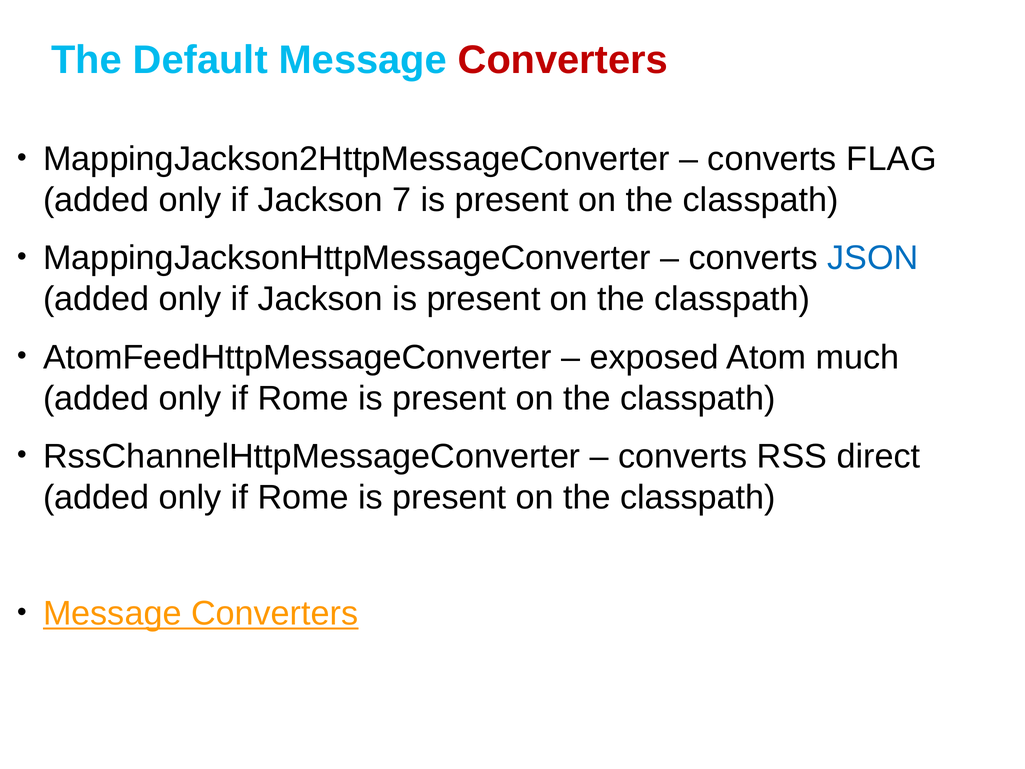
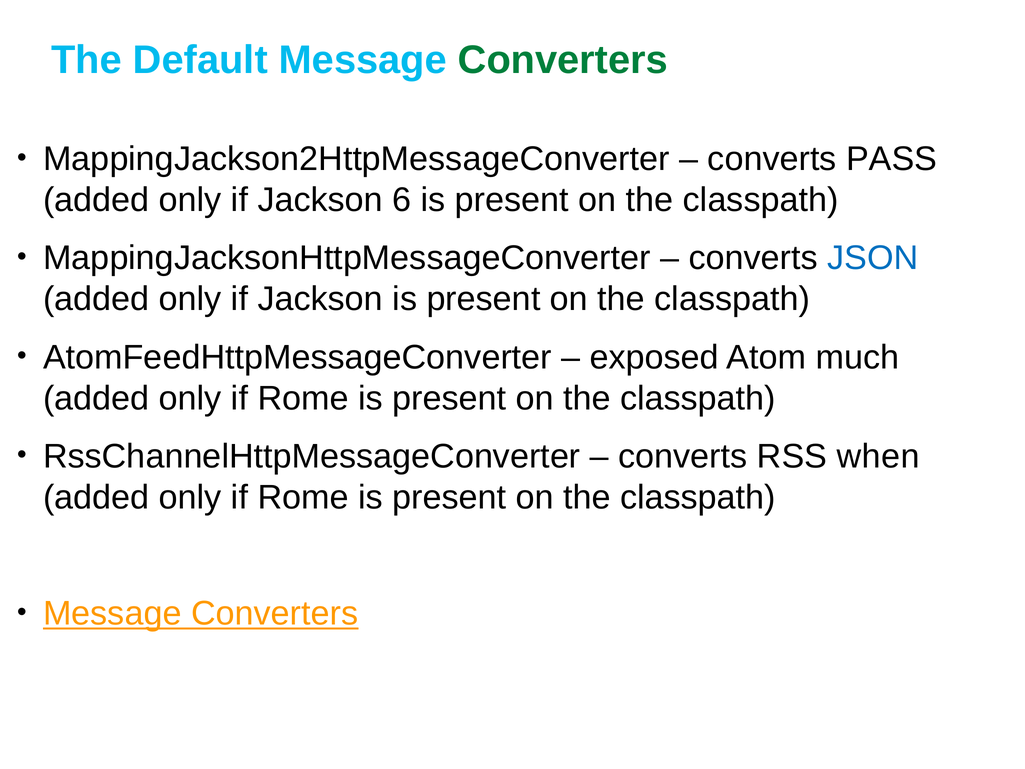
Converters colour: red -> green (563, 60)
FLAG: FLAG -> PASS (892, 159)
7: 7 -> 6 (402, 200)
direct: direct -> when (878, 456)
